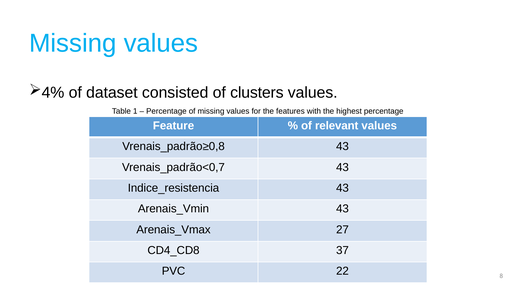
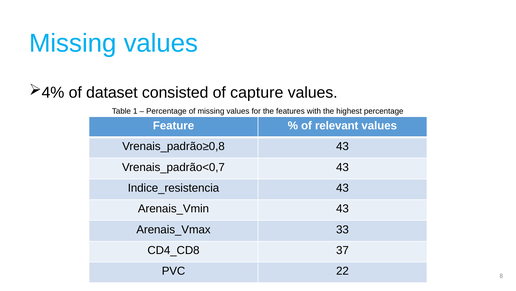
clusters: clusters -> capture (257, 92)
27: 27 -> 33 (342, 229)
